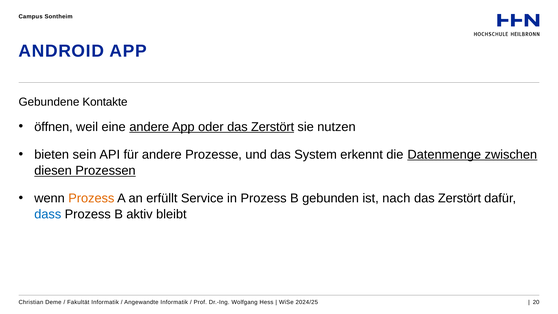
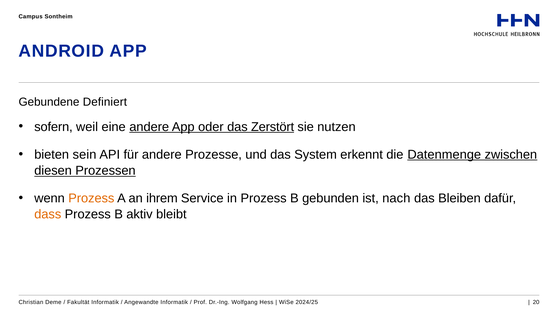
Kontakte: Kontakte -> Definiert (105, 102)
öffnen: öffnen -> sofern (53, 127)
erfüllt: erfüllt -> ihrem (162, 198)
Zerstört: Zerstört -> Bleiben (459, 198)
dass colour: blue -> orange (48, 214)
